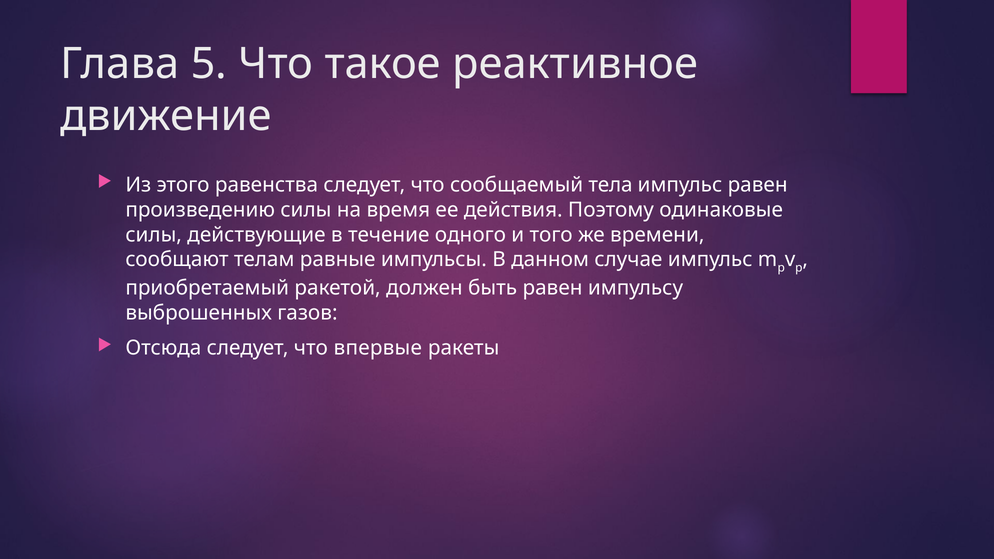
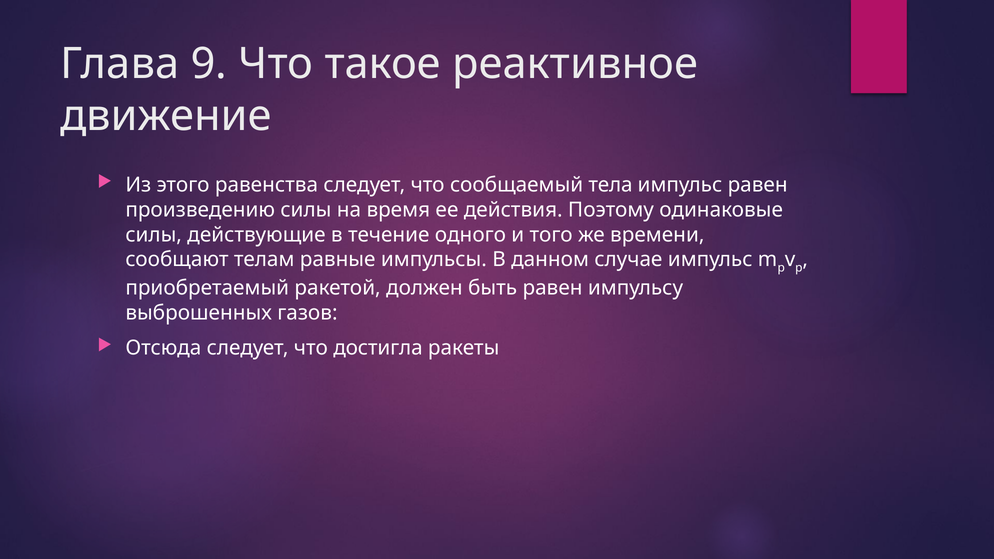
5: 5 -> 9 (209, 64)
впервые: впервые -> достигла (378, 348)
